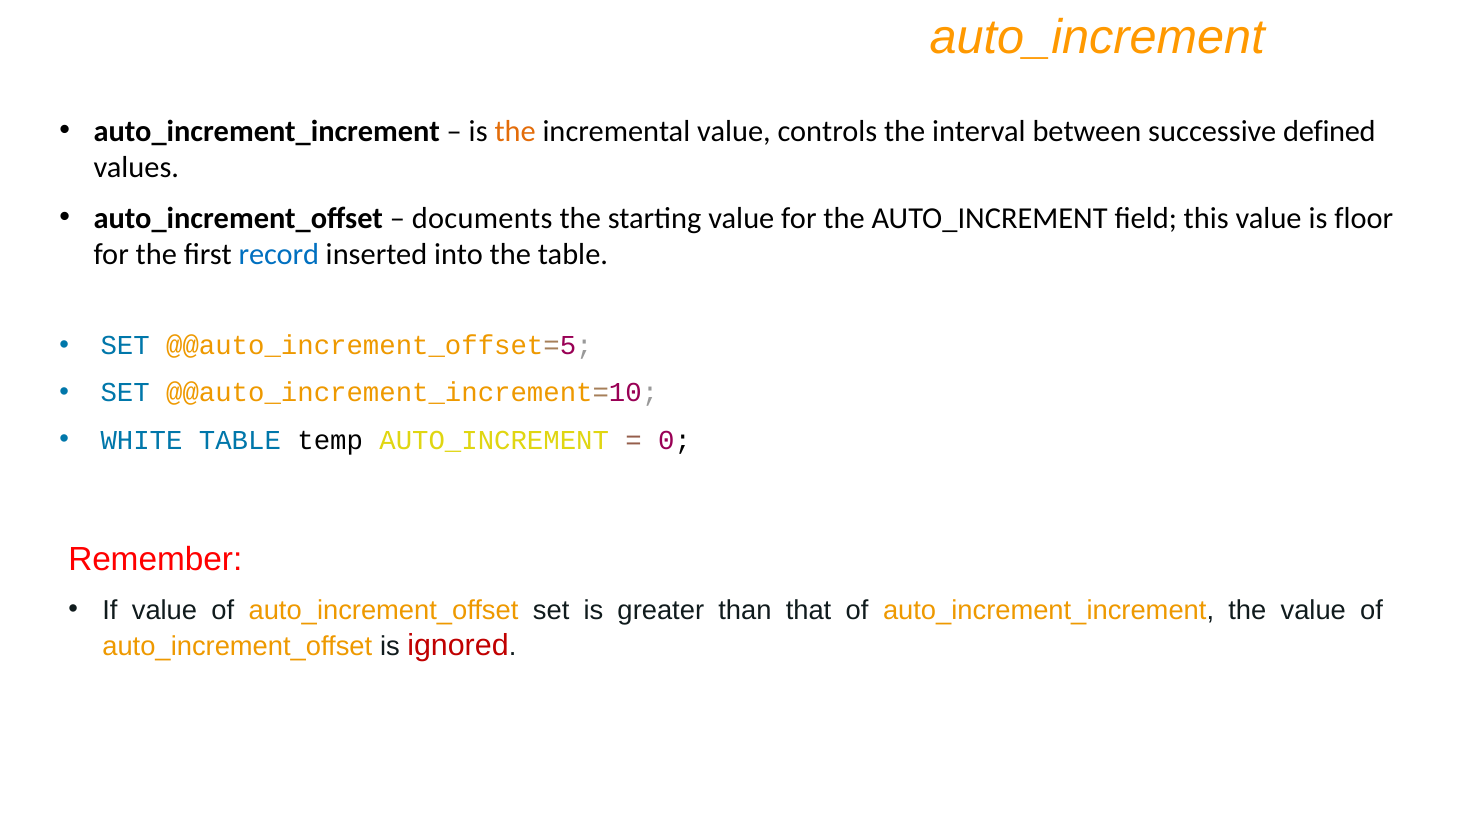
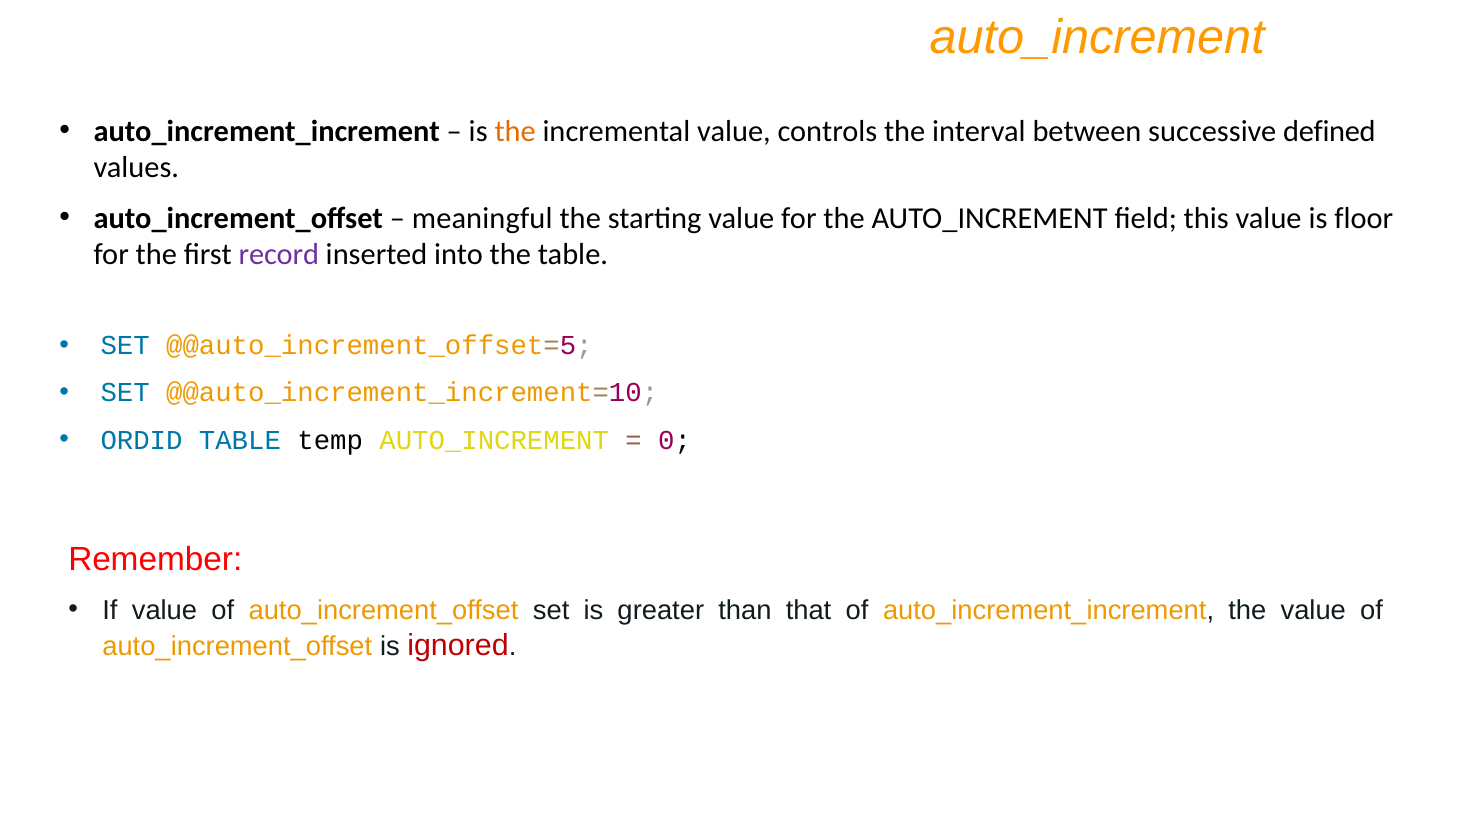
documents: documents -> meaningful (482, 218)
record colour: blue -> purple (279, 255)
WHITE: WHITE -> ORDID (142, 440)
